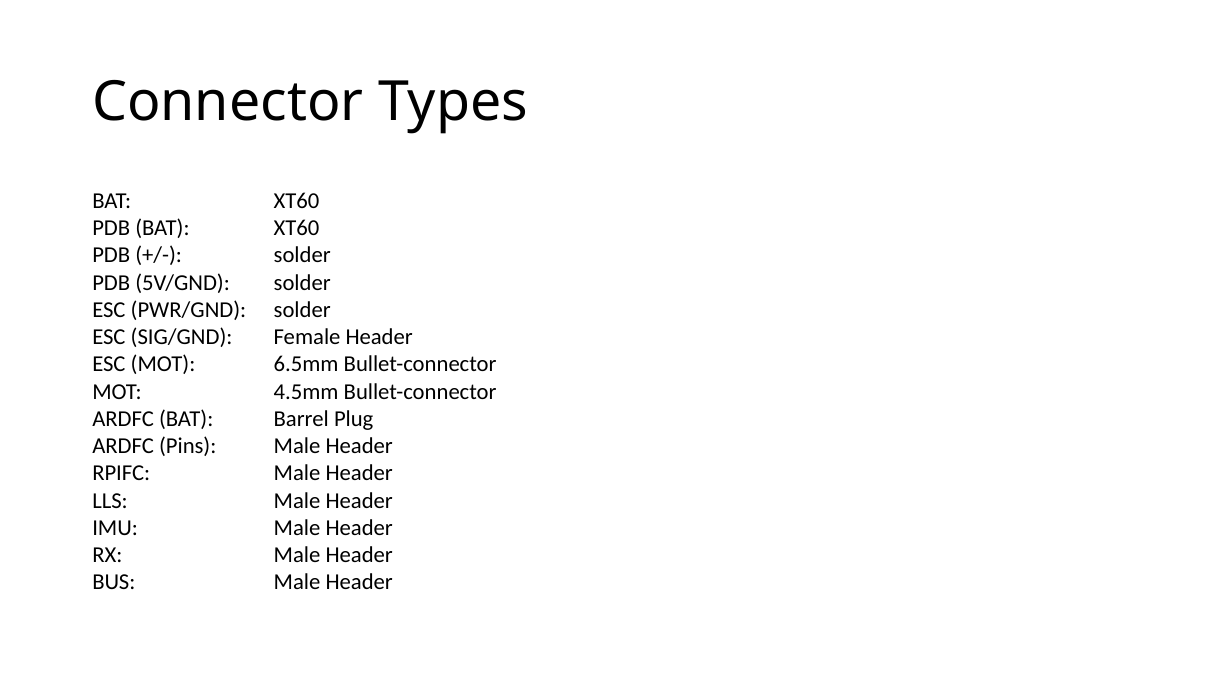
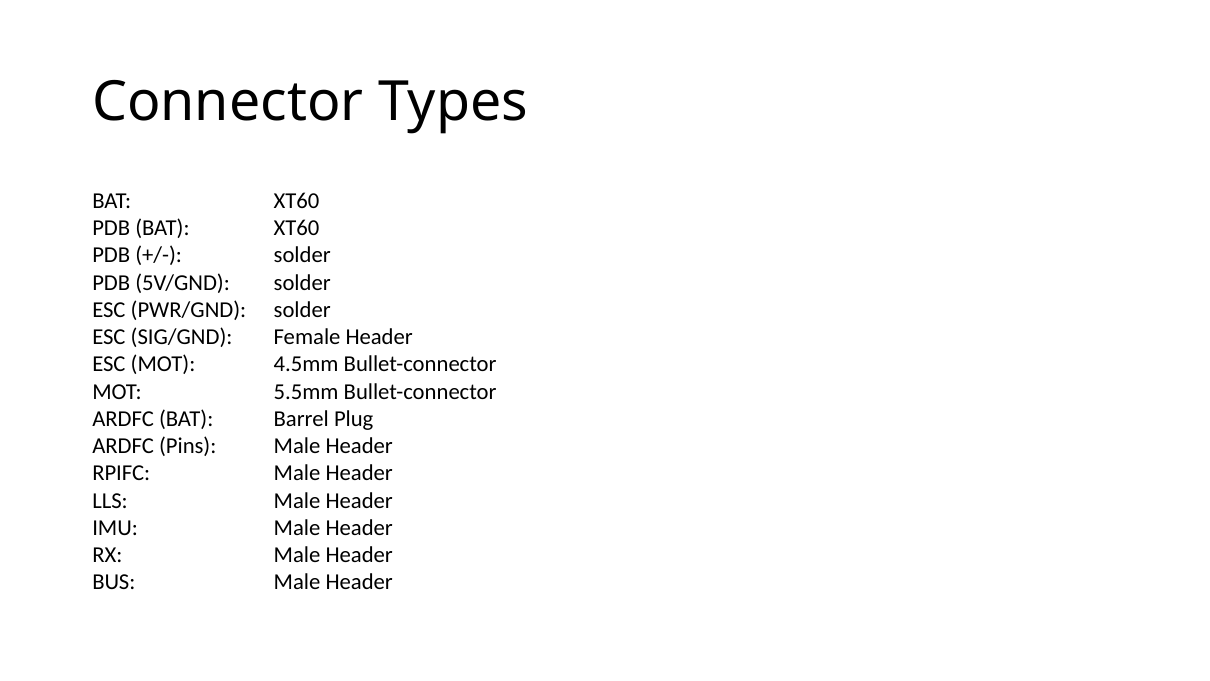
6.5mm: 6.5mm -> 4.5mm (306, 364)
4.5mm: 4.5mm -> 5.5mm (306, 391)
